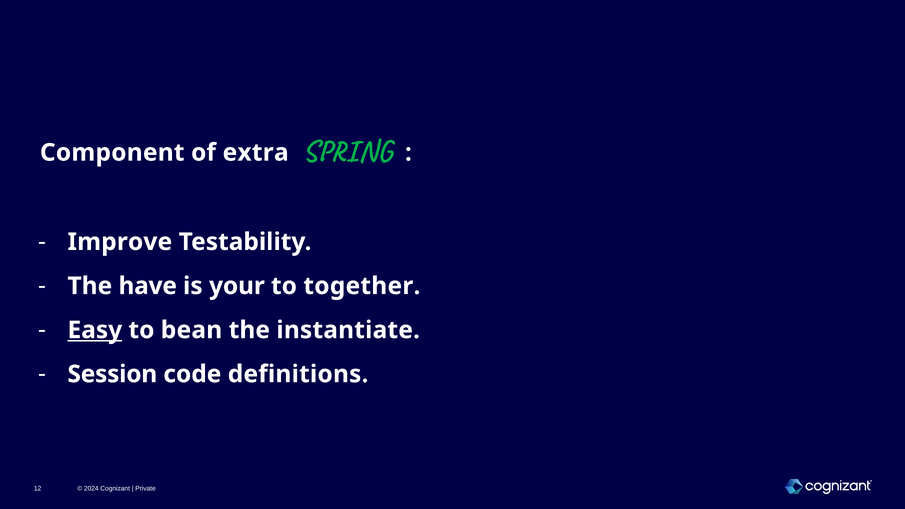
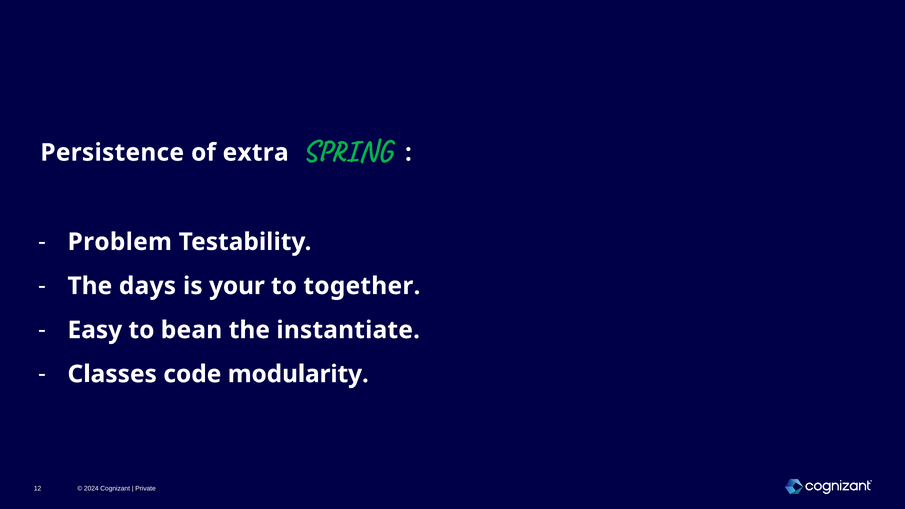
Component: Component -> Persistence (112, 153)
Improve: Improve -> Problem (120, 242)
have: have -> days (147, 286)
Easy underline: present -> none (95, 330)
Session: Session -> Classes (112, 374)
definitions: definitions -> modularity (298, 374)
